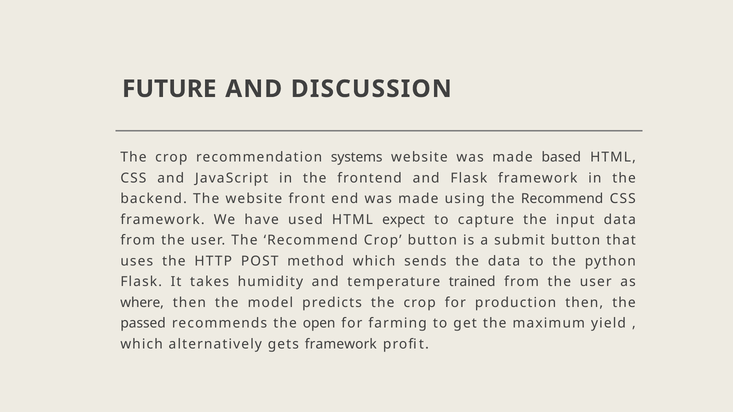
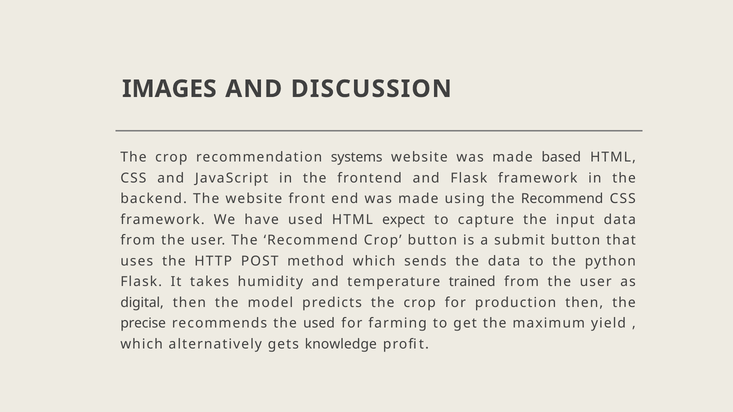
FUTURE: FUTURE -> IMAGES (169, 89)
where: where -> digital (142, 303)
passed: passed -> precise (143, 324)
the open: open -> used (319, 324)
gets framework: framework -> knowledge (341, 344)
